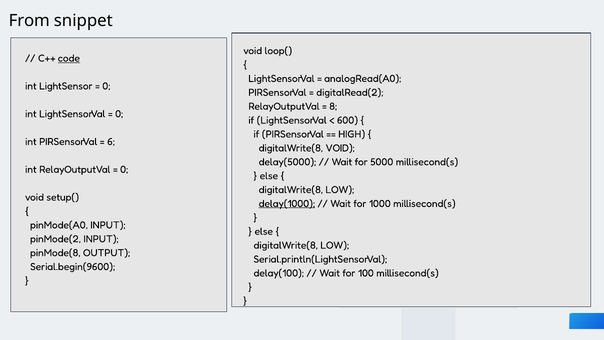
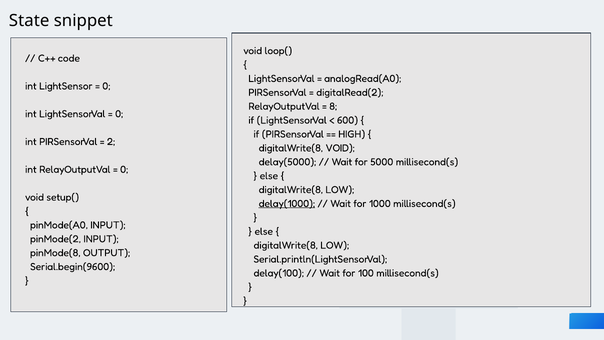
From: From -> State (29, 20)
code underline: present -> none (69, 58)
6: 6 -> 2 (111, 142)
